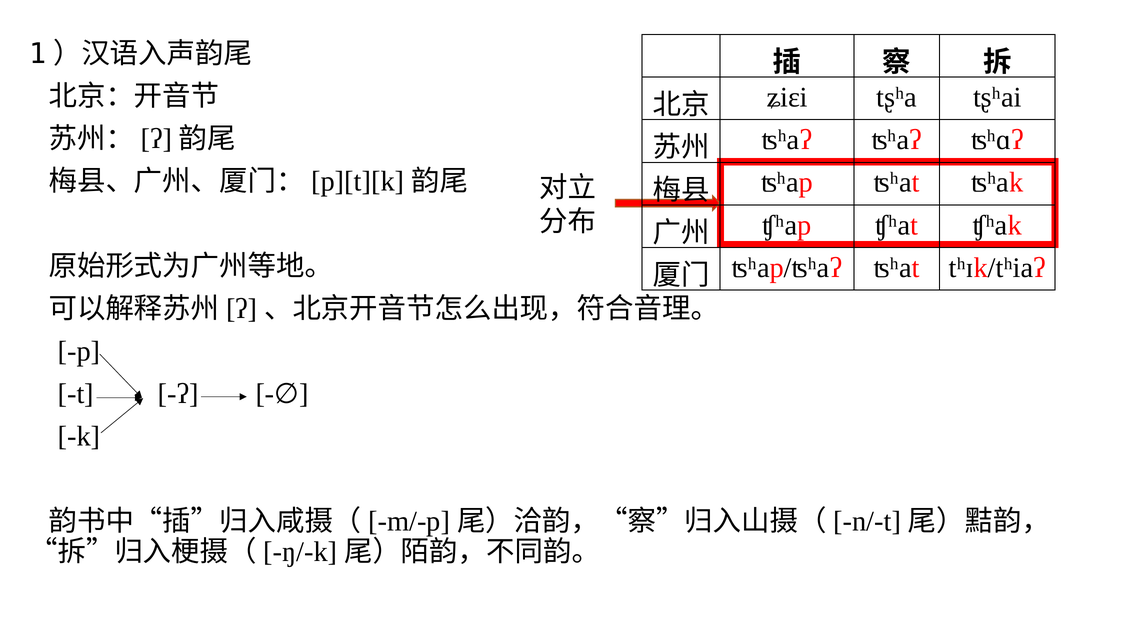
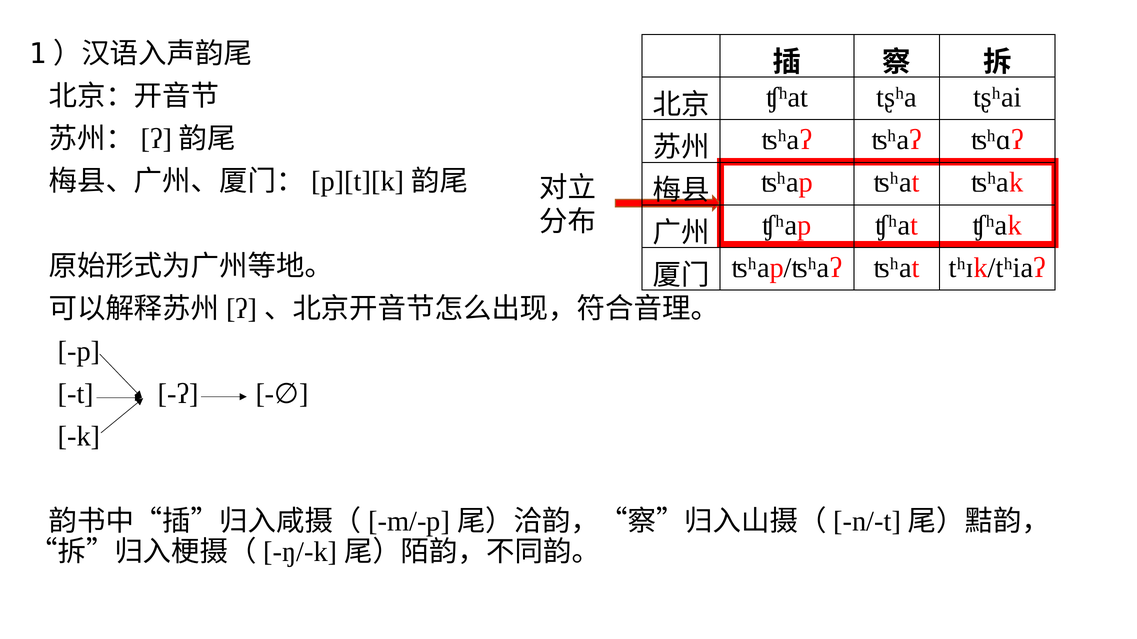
ʑiɛi: ʑiɛi -> ʧʰat (787, 97)
